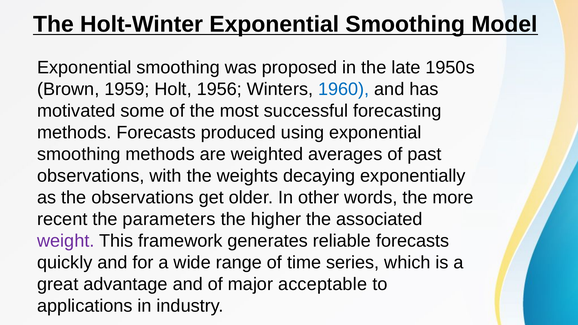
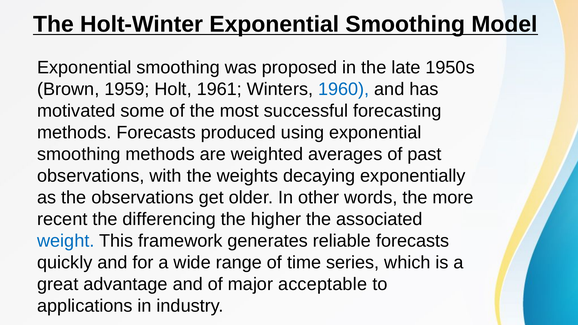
1956: 1956 -> 1961 (219, 89)
parameters: parameters -> differencing (169, 219)
weight colour: purple -> blue (66, 241)
